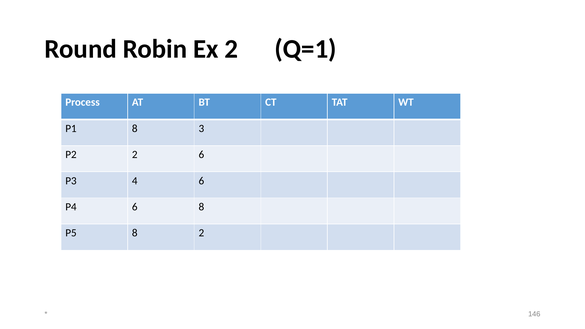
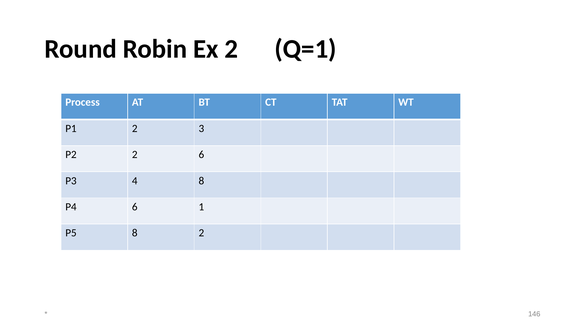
P1 8: 8 -> 2 (135, 128)
4 6: 6 -> 8 (201, 181)
6 8: 8 -> 1 (201, 207)
